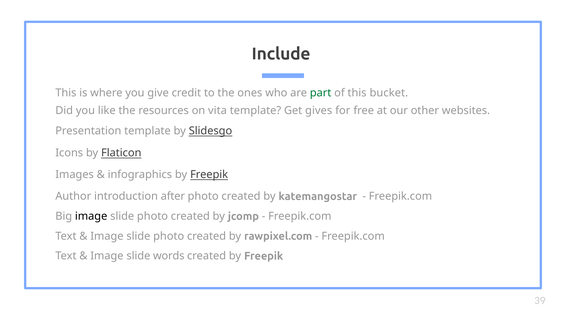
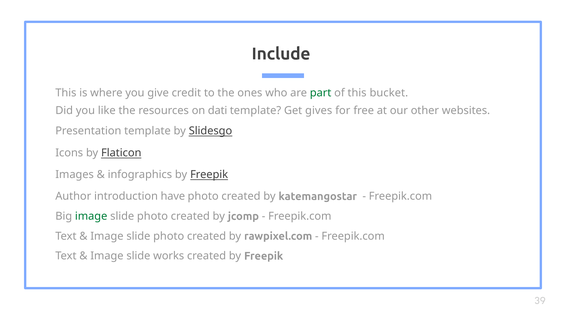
vita: vita -> dati (218, 111)
after: after -> have (173, 197)
image colour: black -> green (91, 216)
words: words -> works (169, 256)
